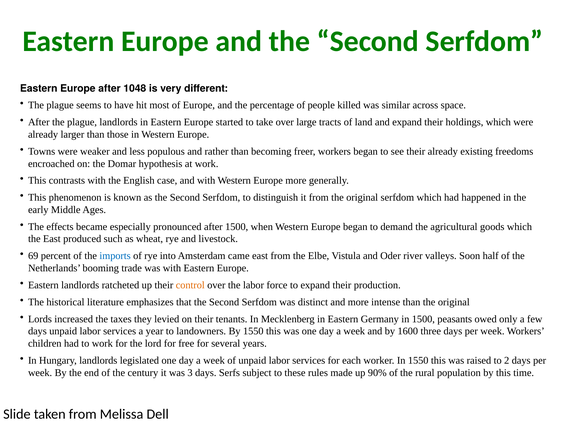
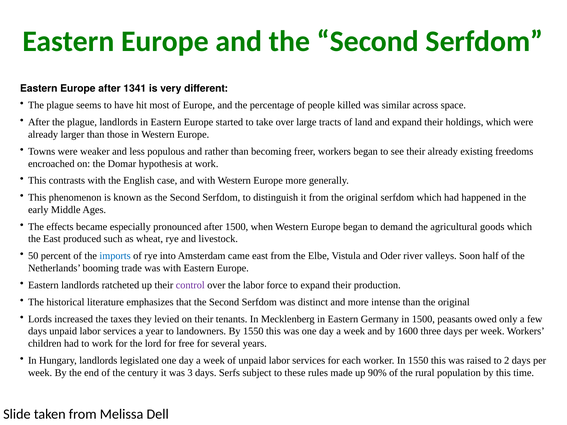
1048: 1048 -> 1341 (135, 88)
69: 69 -> 50 (33, 256)
control colour: orange -> purple (190, 285)
